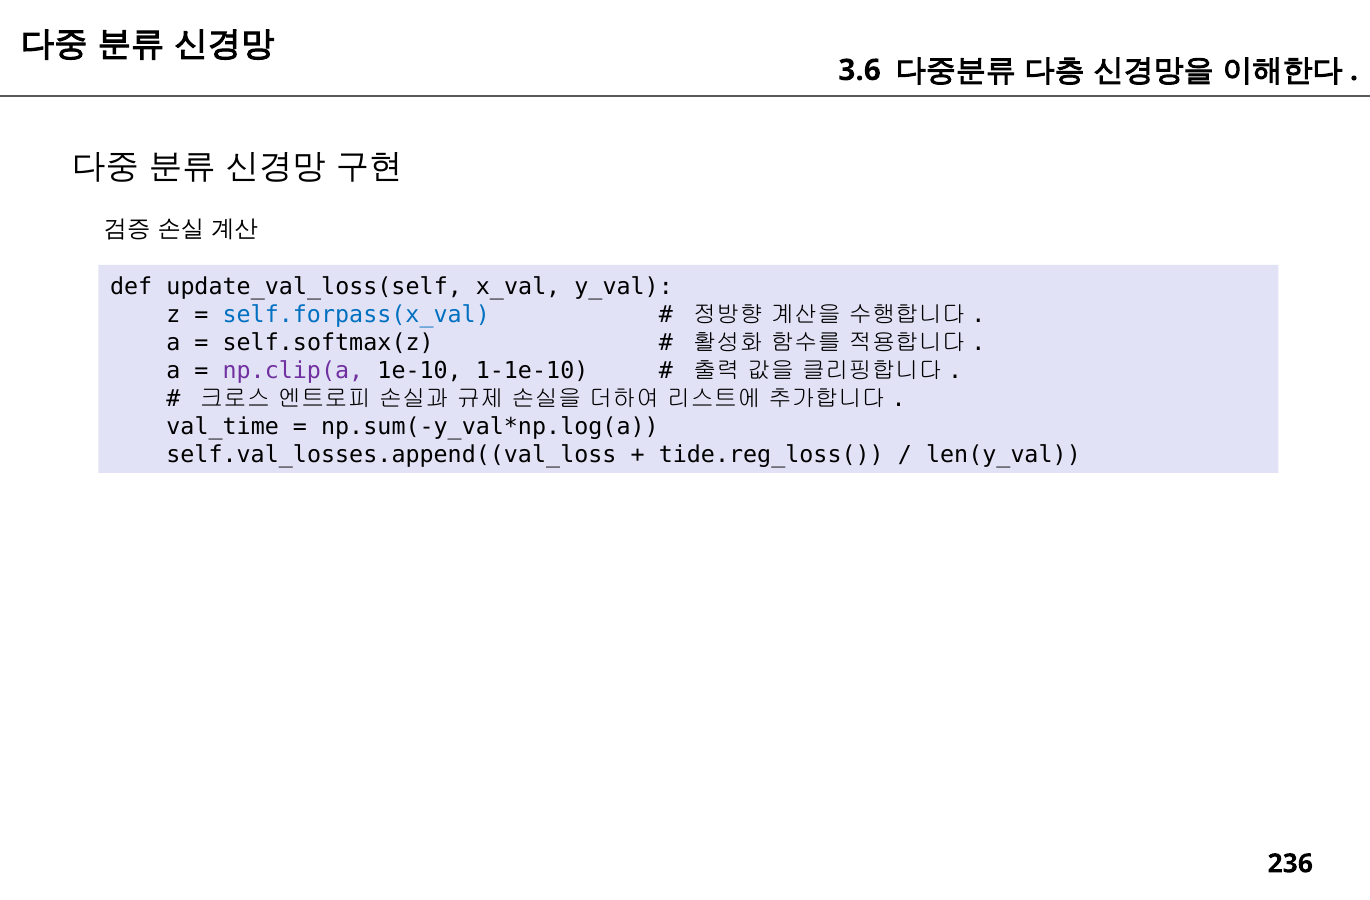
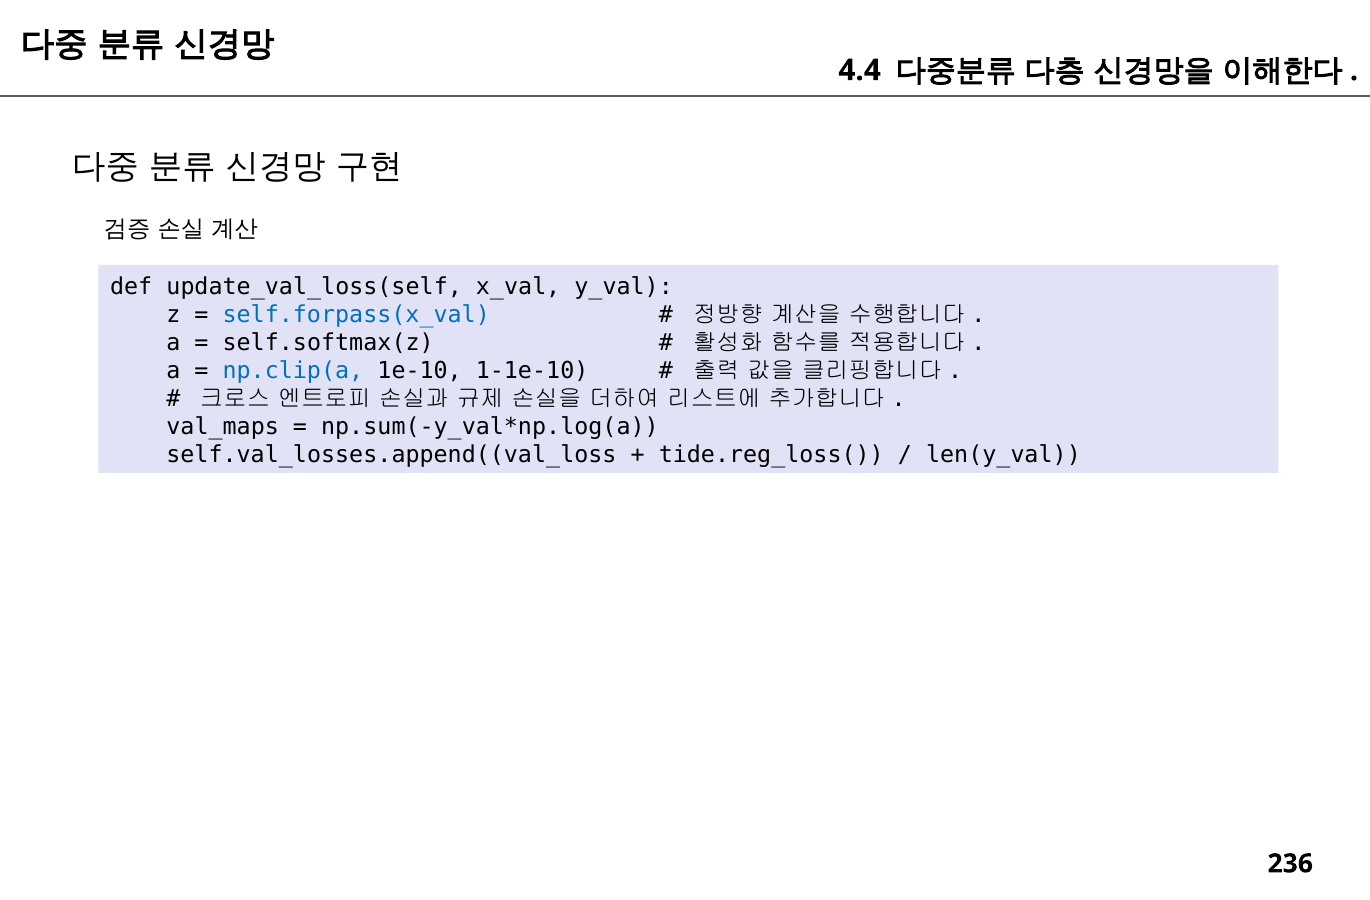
3.6: 3.6 -> 4.4 (860, 70)
np.clip(a colour: purple -> blue (293, 371)
val_time: val_time -> val_maps (223, 427)
